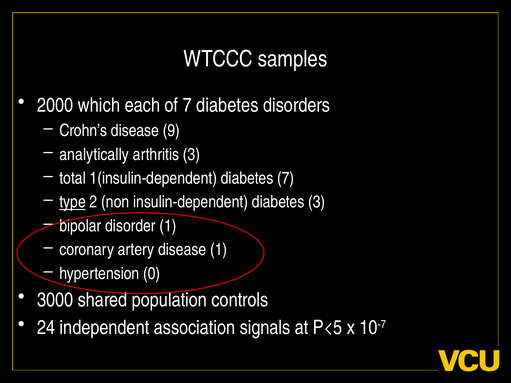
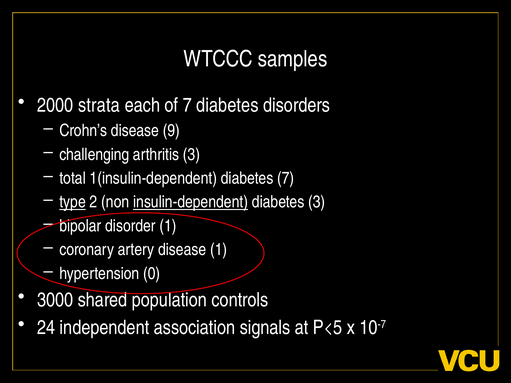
which: which -> strata (99, 105)
analytically: analytically -> challenging (94, 154)
insulin-dependent underline: none -> present (191, 202)
